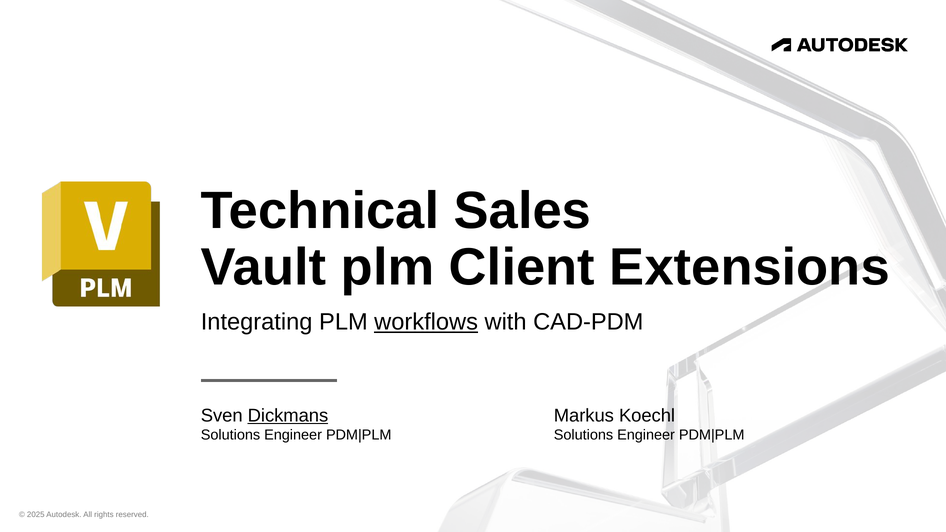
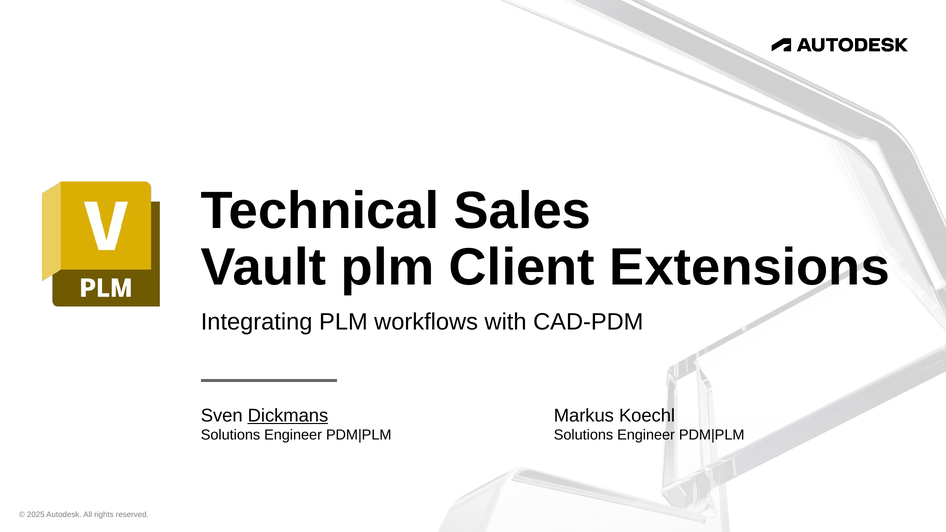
workflows underline: present -> none (426, 322)
